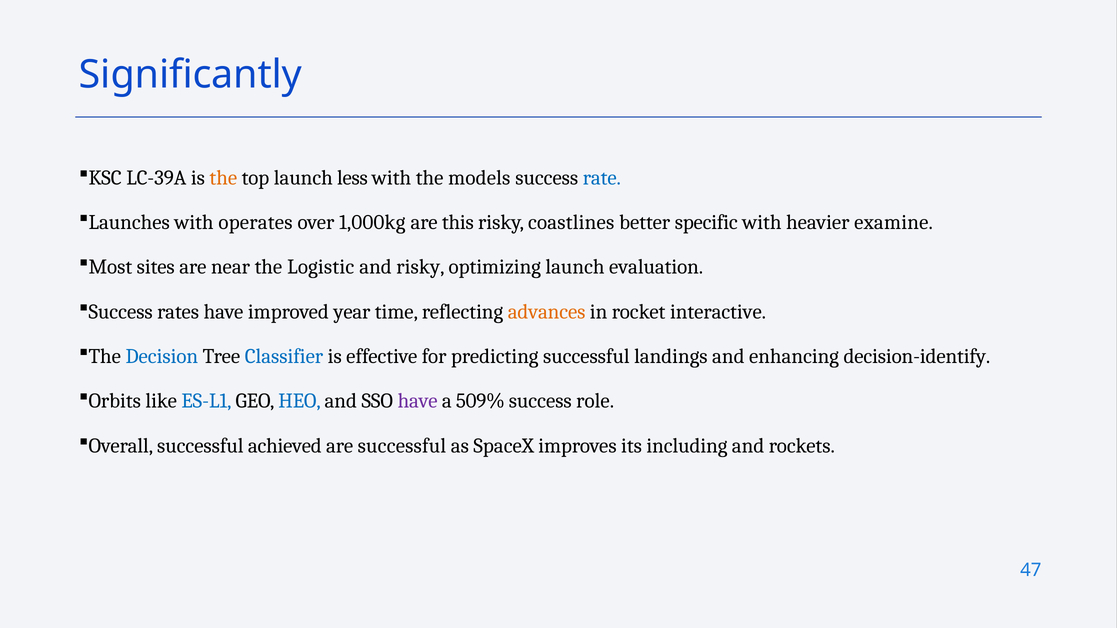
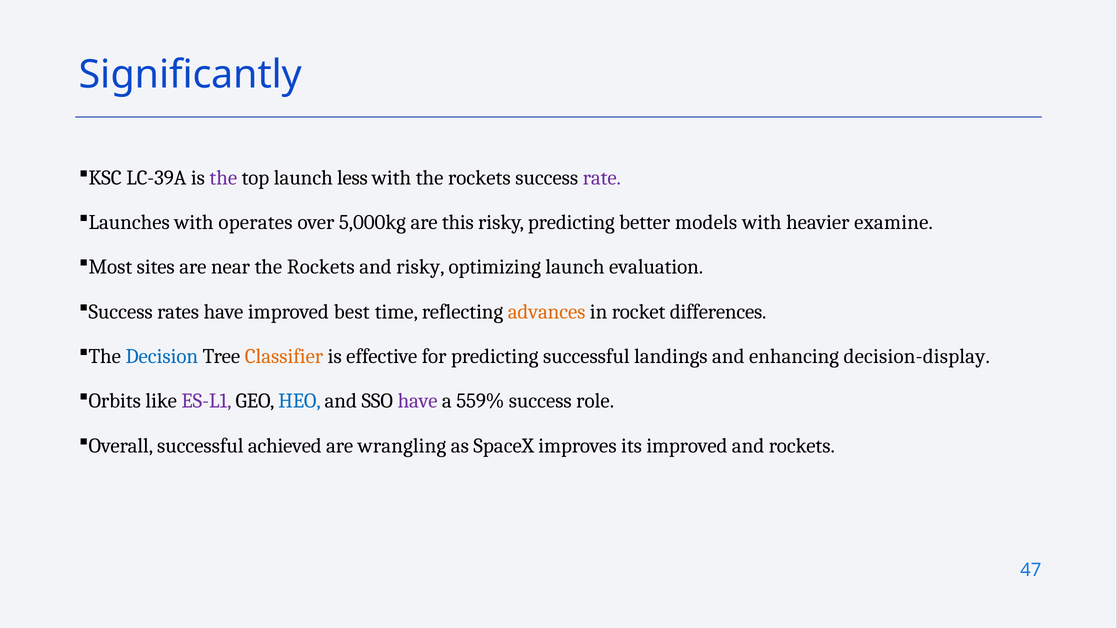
the colour: orange -> purple (223, 178)
with the models: models -> rockets (479, 178)
rate colour: blue -> purple (602, 178)
1,000kg: 1,000kg -> 5,000kg (372, 222)
risky coastlines: coastlines -> predicting (571, 222)
specific: specific -> models (706, 222)
near the Logistic: Logistic -> Rockets (321, 267)
year: year -> best (352, 312)
interactive: interactive -> differences (718, 312)
Classifier colour: blue -> orange (284, 356)
decision-identify: decision-identify -> decision-display (917, 356)
ES-L1 colour: blue -> purple (206, 401)
509%: 509% -> 559% (480, 401)
are successful: successful -> wrangling (402, 446)
its including: including -> improved (687, 446)
